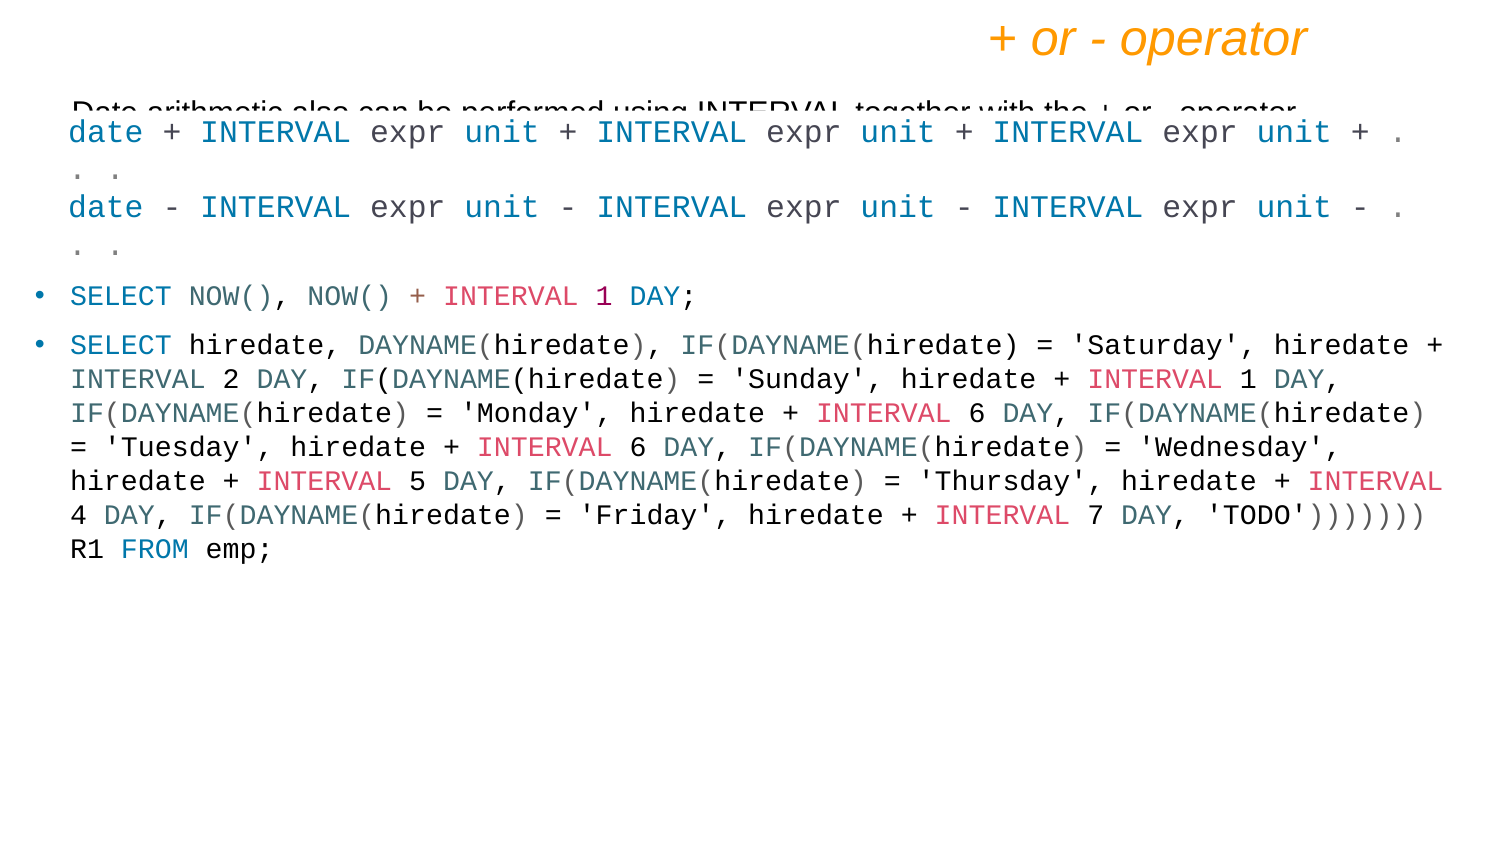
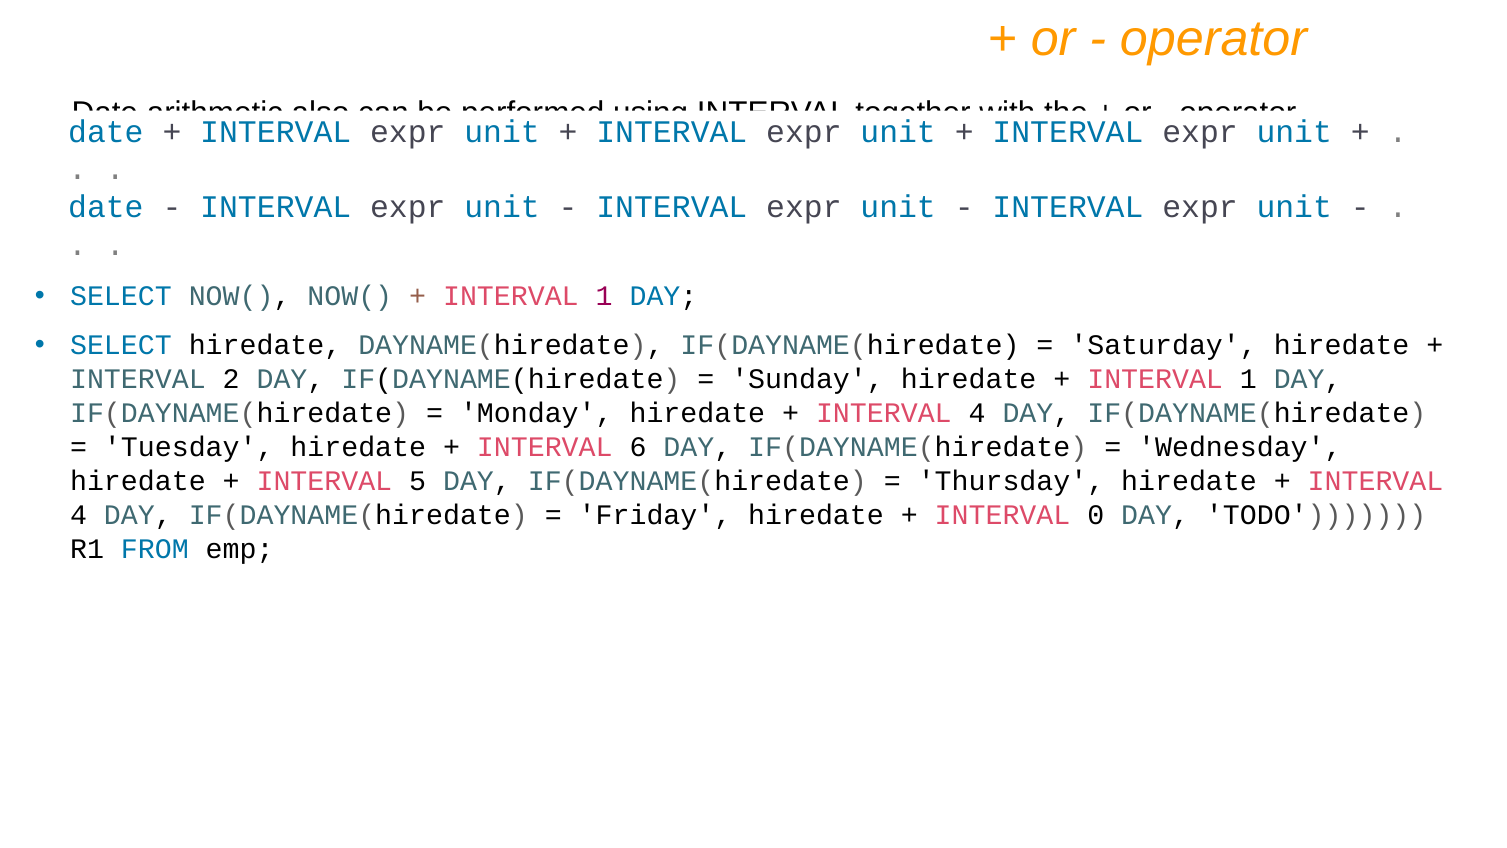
6: 6 -> 4 (977, 413)
7: 7 -> 0 (1096, 515)
